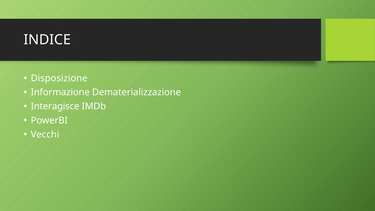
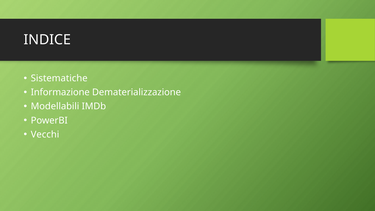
Disposizione: Disposizione -> Sistematiche (59, 78)
Interagisce: Interagisce -> Modellabili (55, 106)
